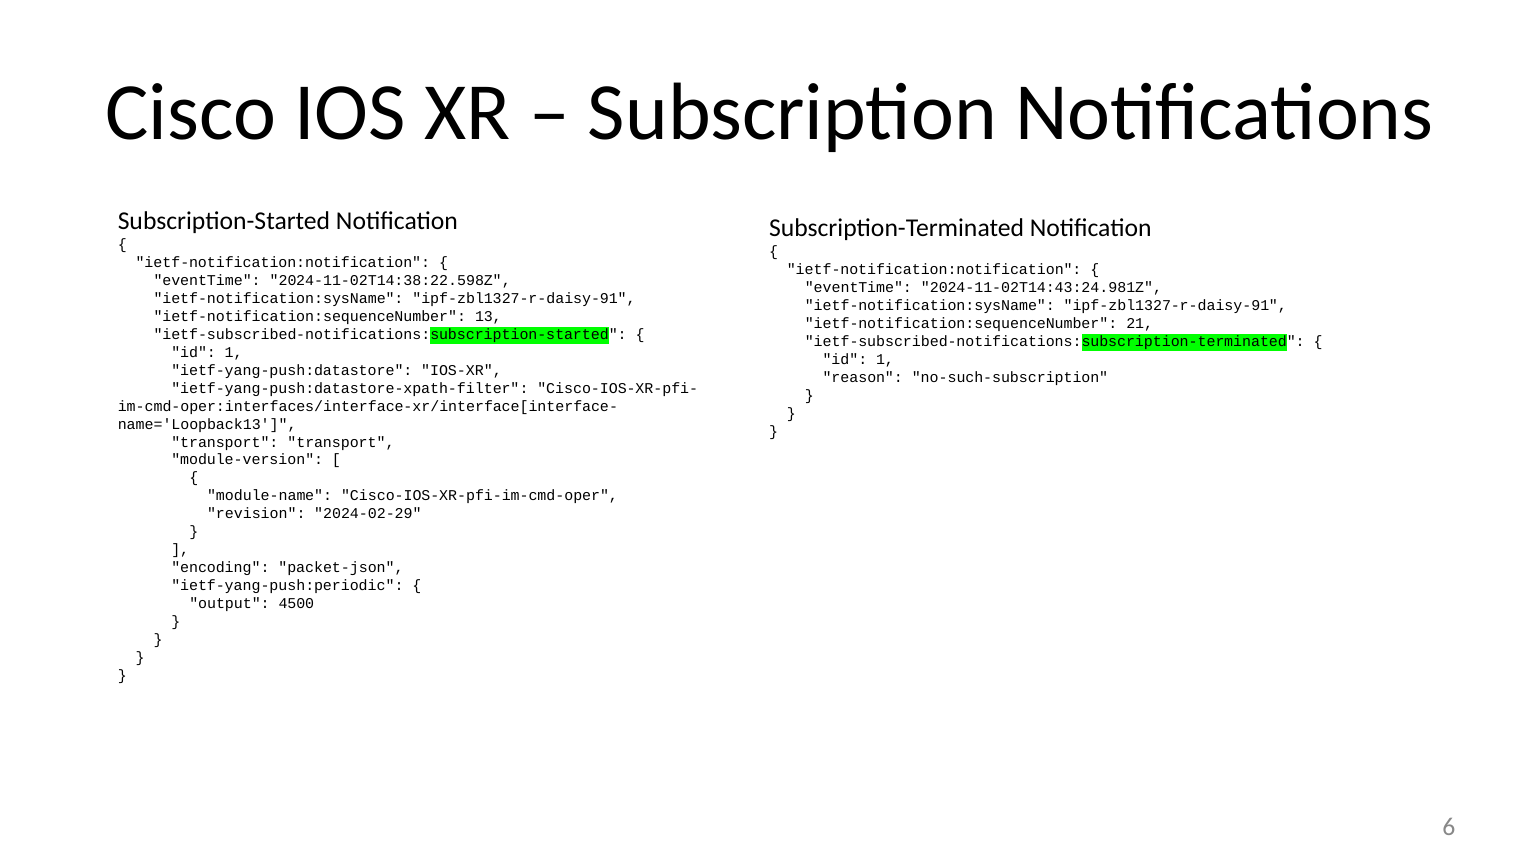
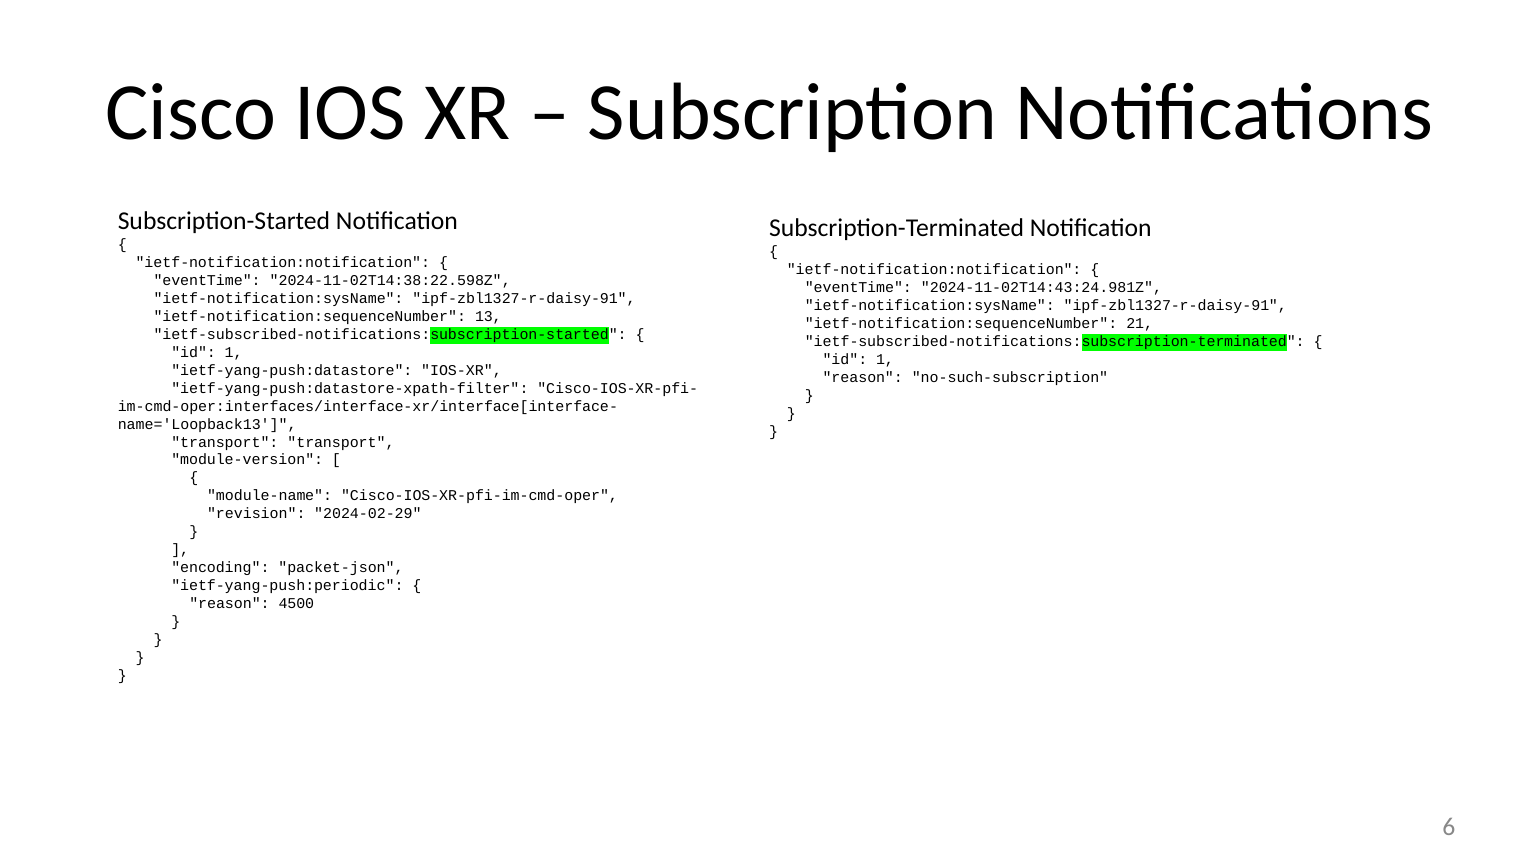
output: output -> reason (229, 604)
